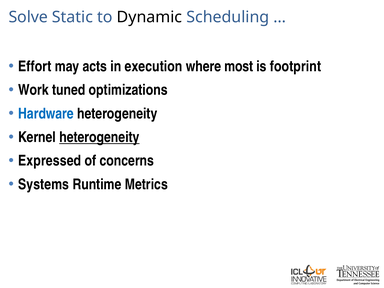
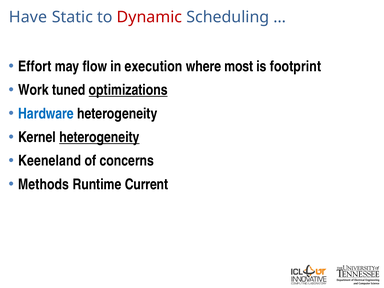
Solve: Solve -> Have (28, 17)
Dynamic colour: black -> red (149, 17)
acts: acts -> flow (95, 66)
optimizations underline: none -> present (128, 90)
Expressed: Expressed -> Keeneland (50, 161)
Systems: Systems -> Methods (44, 184)
Metrics: Metrics -> Current (146, 184)
